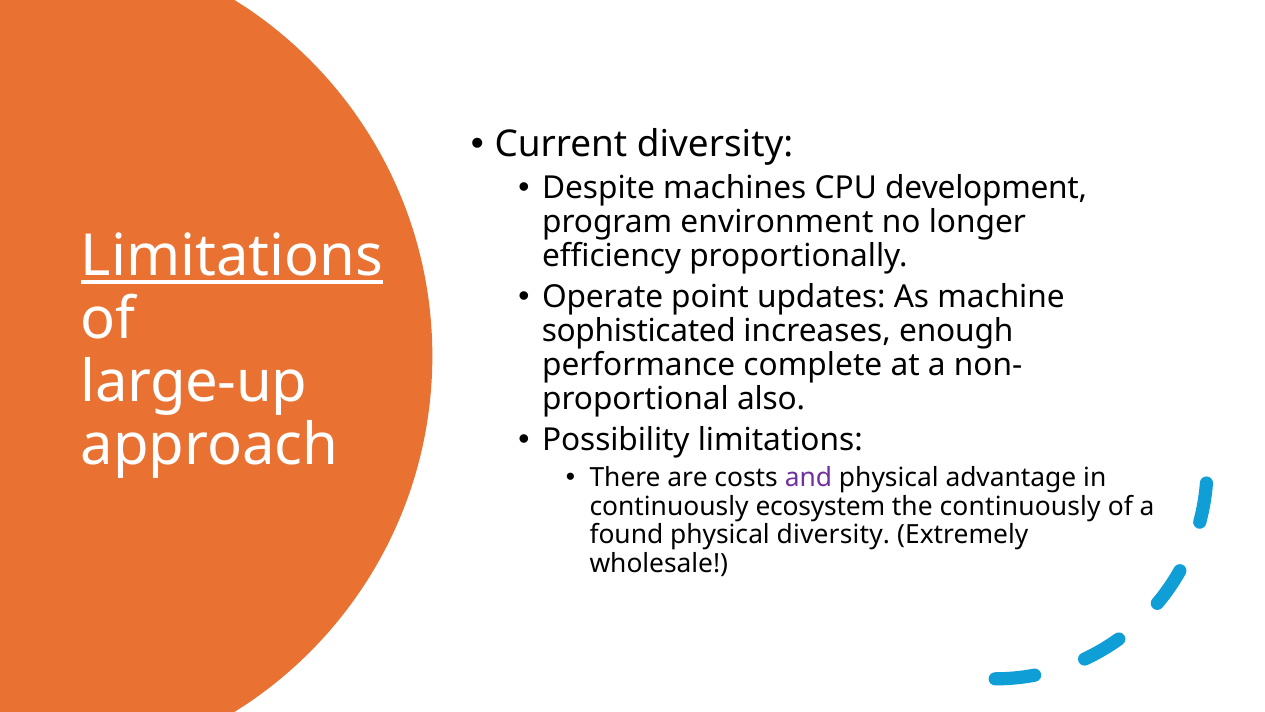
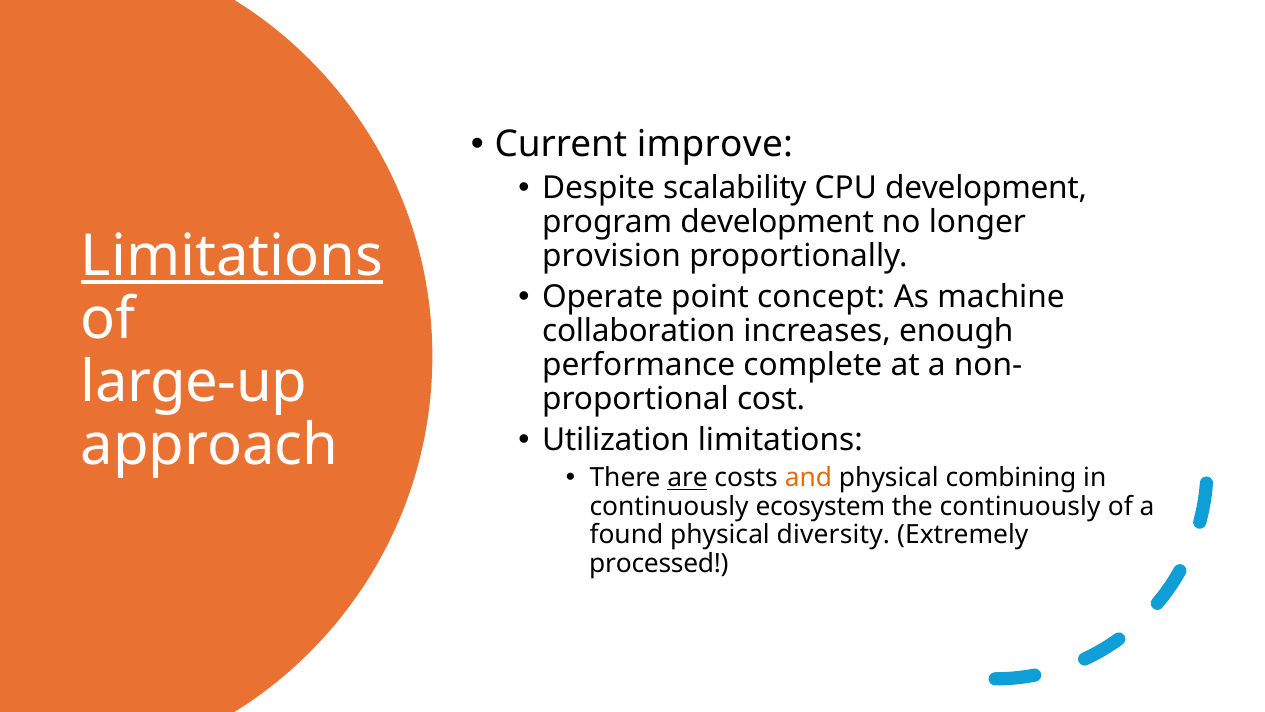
Current diversity: diversity -> improve (715, 144)
machines: machines -> scalability (735, 188)
program environment: environment -> development (777, 222)
efficiency: efficiency -> provision (612, 256)
updates: updates -> concept (821, 297)
sophisticated: sophisticated -> collaboration (639, 331)
also: also -> cost (771, 399)
Possibility: Possibility -> Utilization (616, 440)
are underline: none -> present (688, 478)
and colour: purple -> orange (808, 478)
advantage: advantage -> combining (1011, 478)
wholesale: wholesale -> processed (659, 563)
